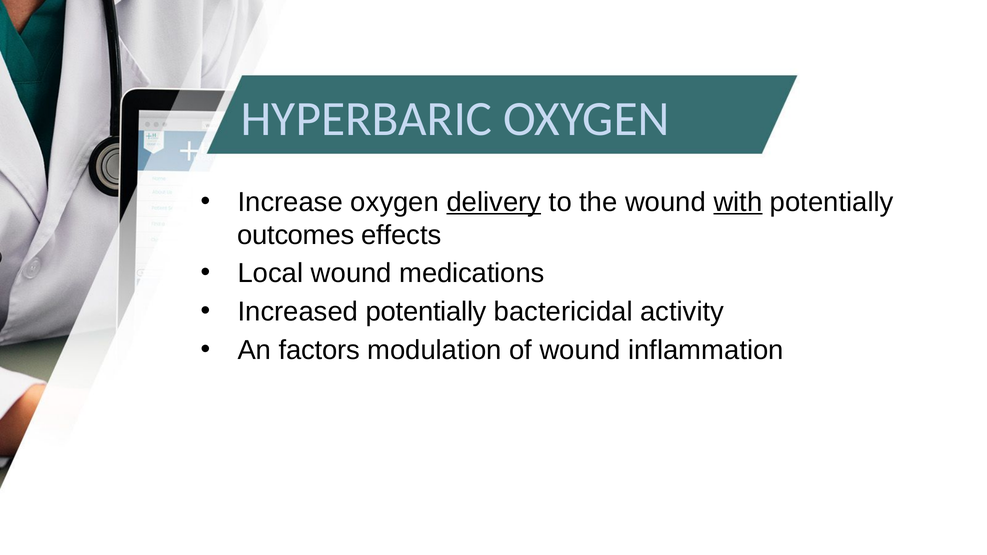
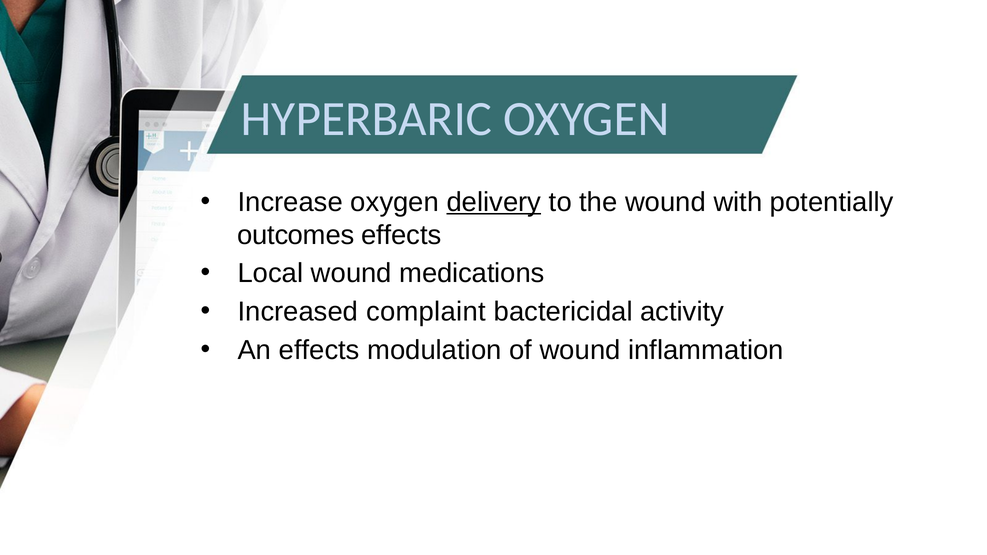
with underline: present -> none (738, 202)
Increased potentially: potentially -> complaint (426, 312)
An factors: factors -> effects (319, 350)
